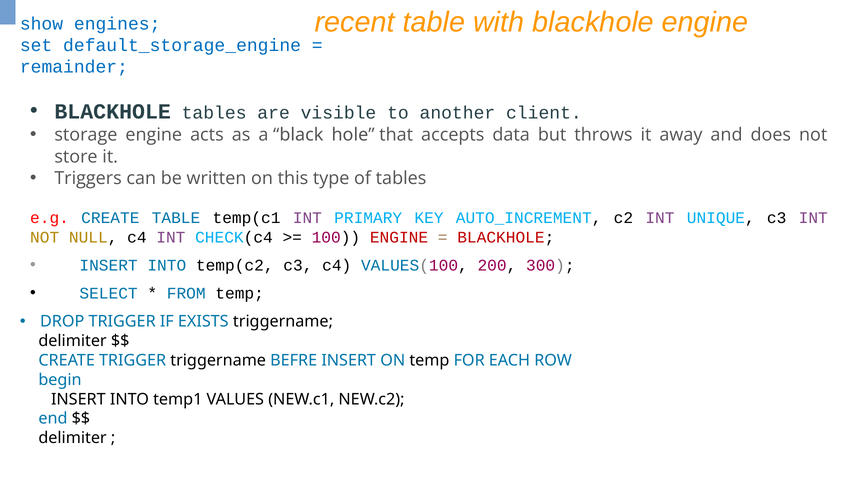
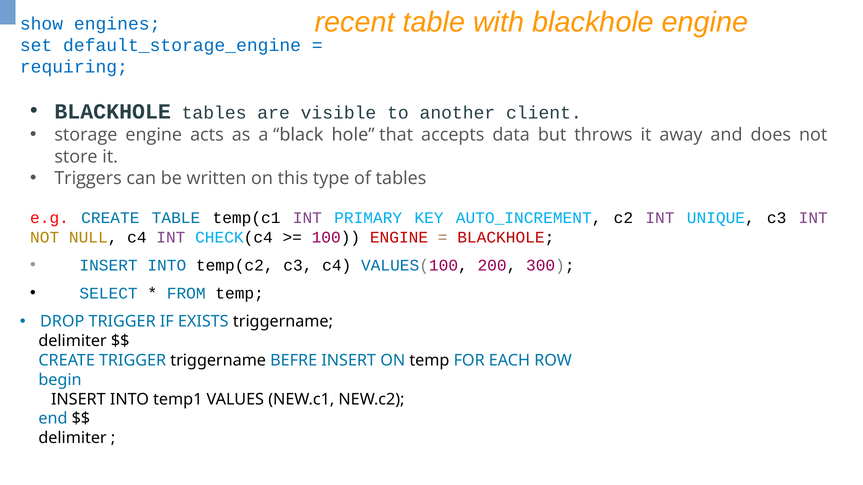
remainder: remainder -> requiring (74, 67)
